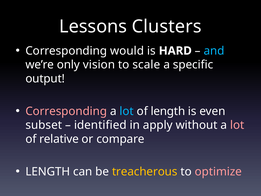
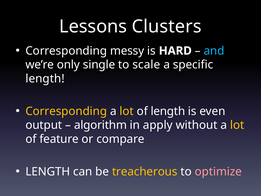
would: would -> messy (127, 51)
vision: vision -> single (99, 65)
output: output -> length (45, 79)
Corresponding colour: pink -> yellow (66, 111)
lot colour: light blue -> yellow (127, 111)
subset: subset -> output (44, 125)
identified: identified -> algorithm (100, 125)
lot colour: pink -> yellow (237, 125)
relative: relative -> feature (59, 139)
